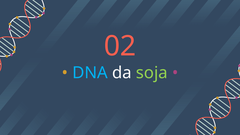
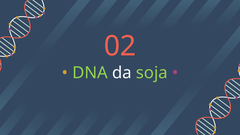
DNA colour: light blue -> light green (90, 73)
